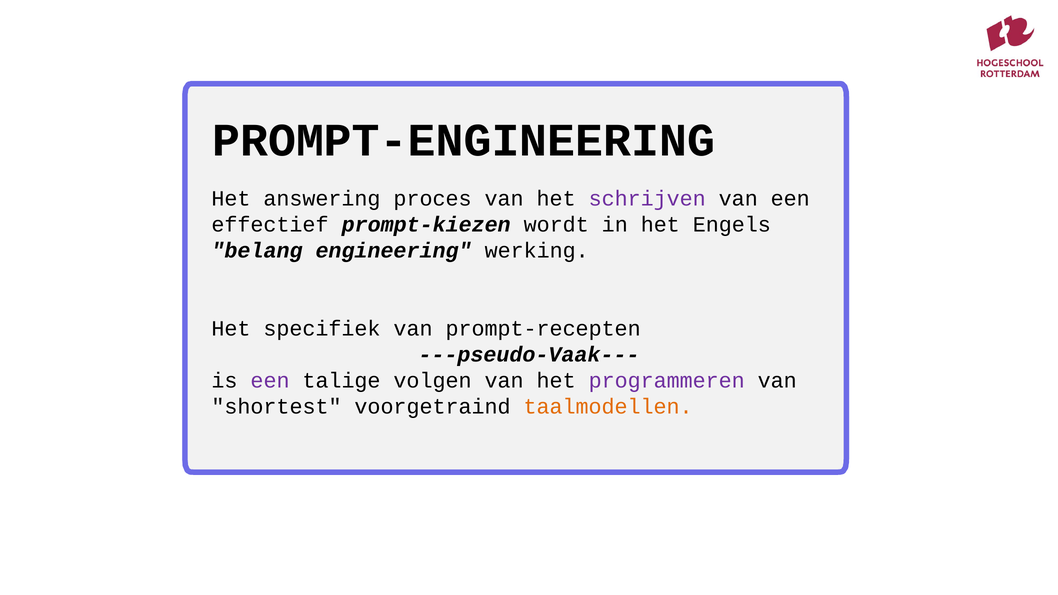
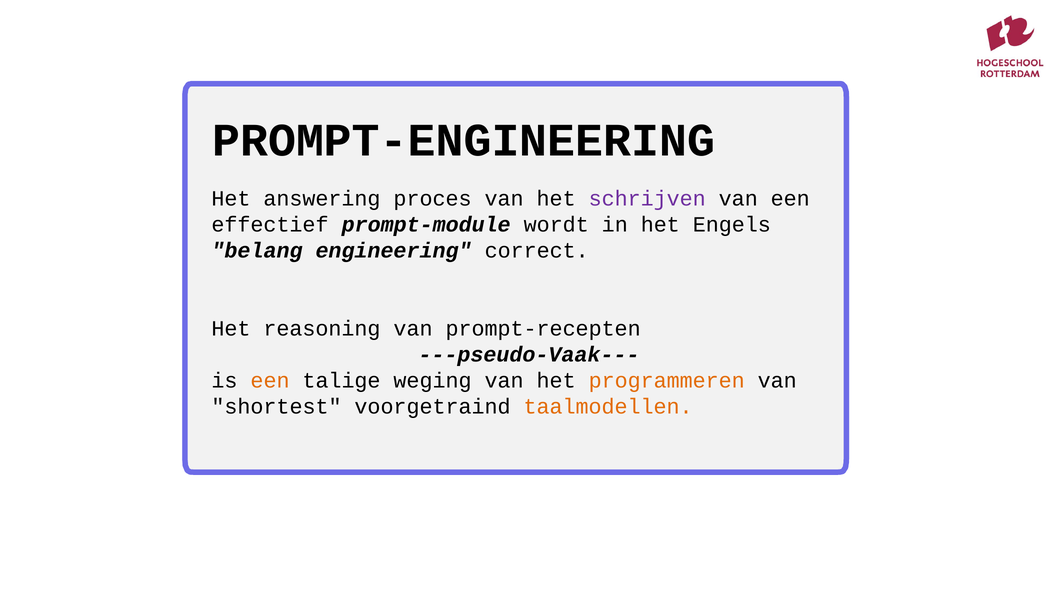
prompt-kiezen: prompt-kiezen -> prompt-module (426, 224)
werking: werking -> correct (537, 251)
specifiek: specifiek -> reasoning (322, 329)
een colour: purple -> orange (270, 381)
volgen: volgen -> weging (433, 381)
programmeren colour: purple -> orange (667, 381)
